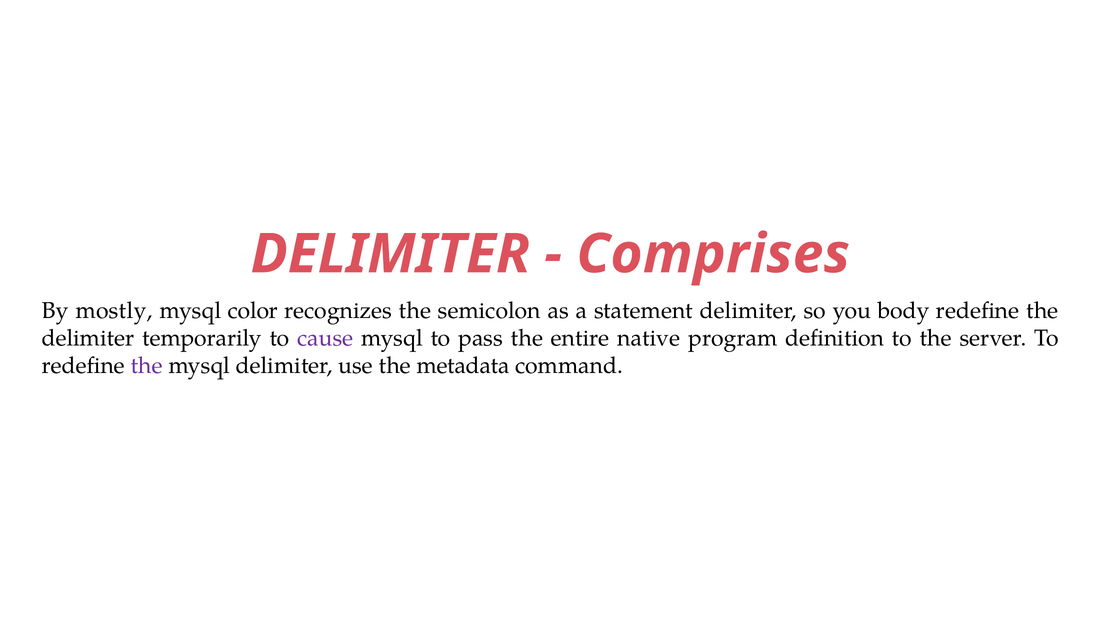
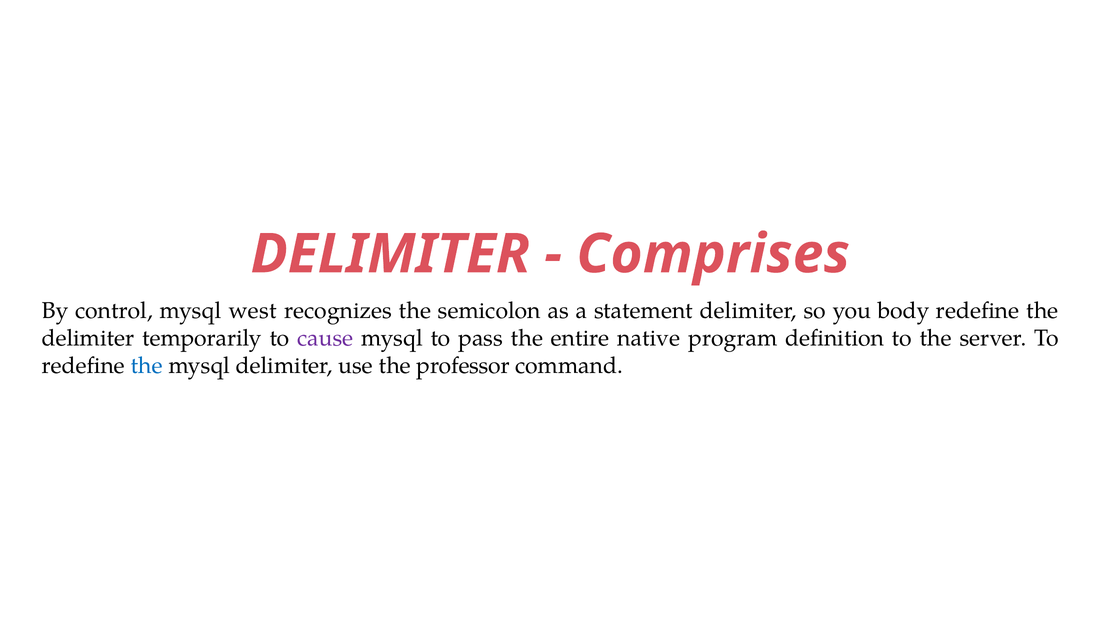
mostly: mostly -> control (114, 311)
color: color -> west (253, 311)
the colour: purple -> blue (147, 366)
metadata: metadata -> professor (463, 366)
